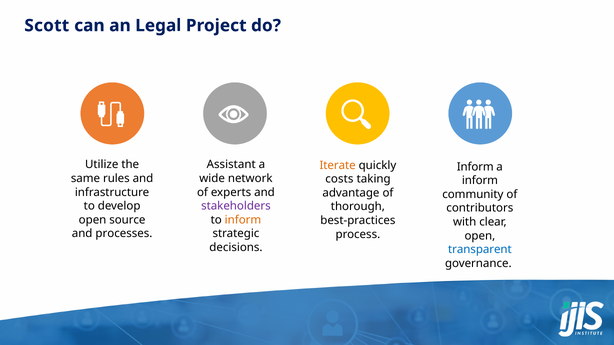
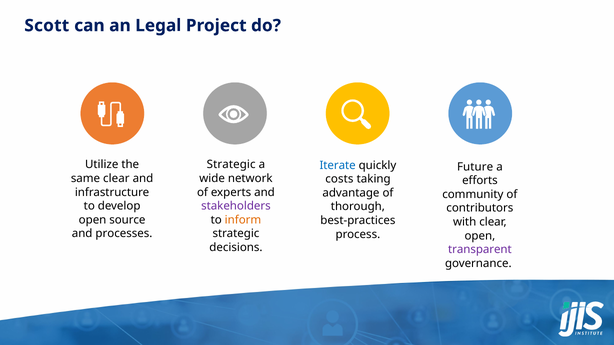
Assistant: Assistant -> Strategic (231, 165)
Iterate colour: orange -> blue (338, 165)
Inform: Inform -> Future (475, 167)
same rules: rules -> clear (116, 179)
inform: inform -> efforts (480, 181)
transparent colour: blue -> purple (480, 250)
